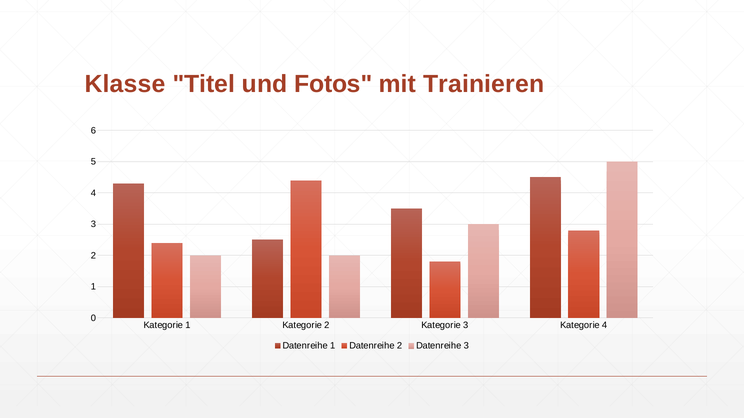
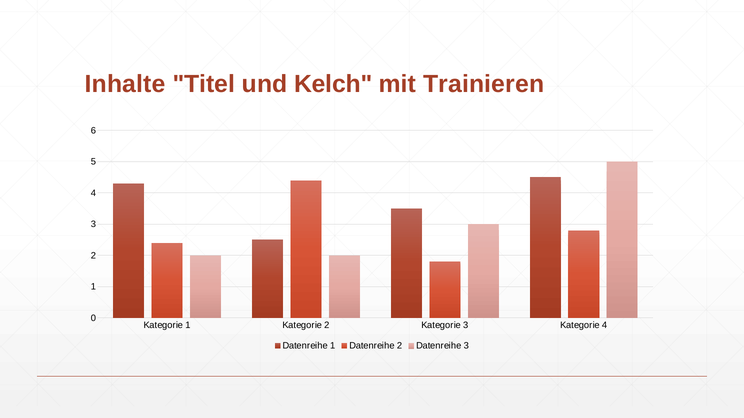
Klasse: Klasse -> Inhalte (125, 84)
Fotos: Fotos -> Kelch (333, 84)
